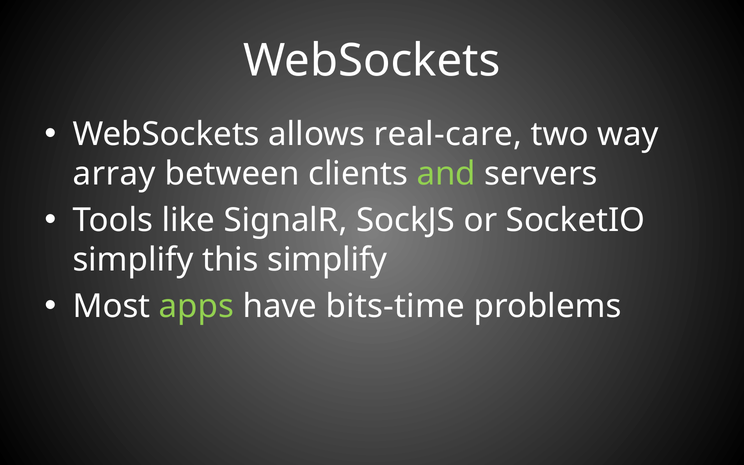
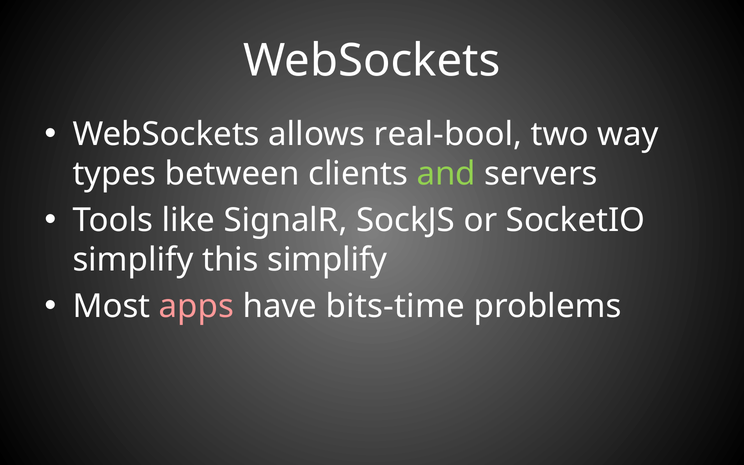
real-care: real-care -> real-bool (448, 134)
array: array -> types (114, 174)
apps colour: light green -> pink (196, 306)
